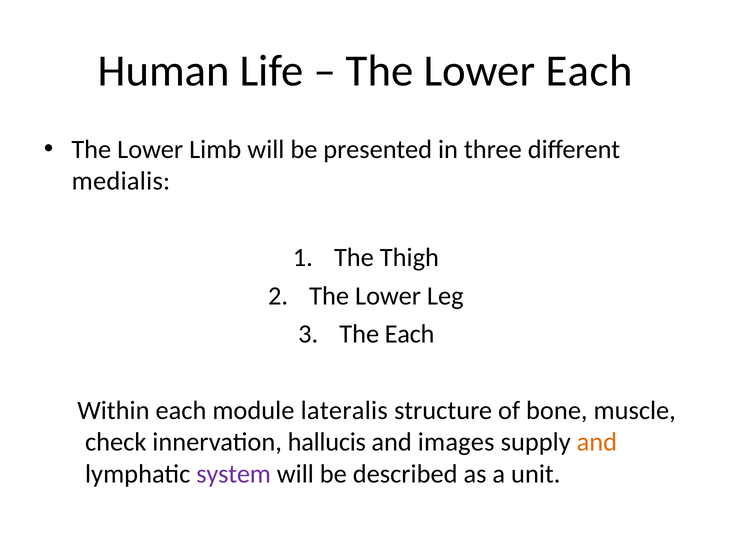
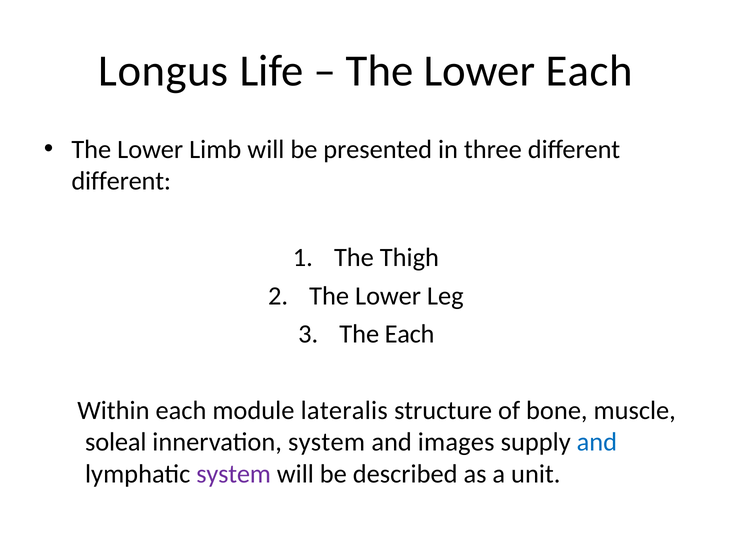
Human: Human -> Longus (163, 71)
medialis: medialis -> different (121, 181)
check: check -> soleal (116, 442)
innervation hallucis: hallucis -> system (327, 442)
and colour: orange -> blue (597, 442)
